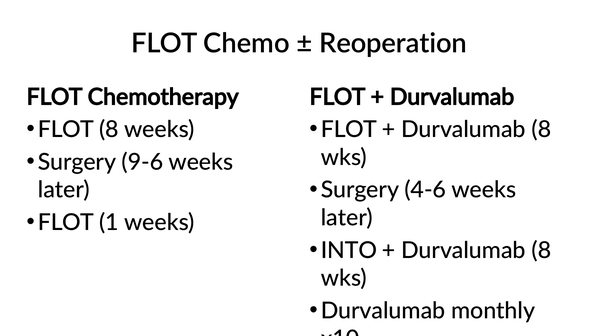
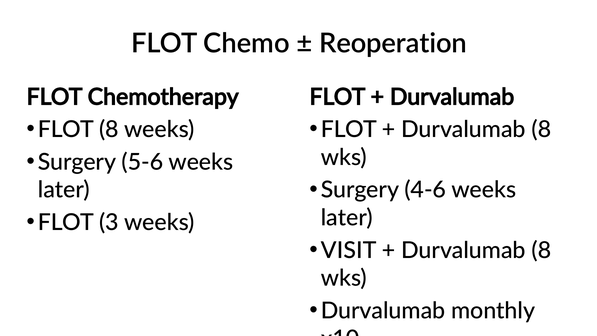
9-6: 9-6 -> 5-6 (142, 162)
1: 1 -> 3 (109, 222)
INTO: INTO -> VISIT (349, 250)
